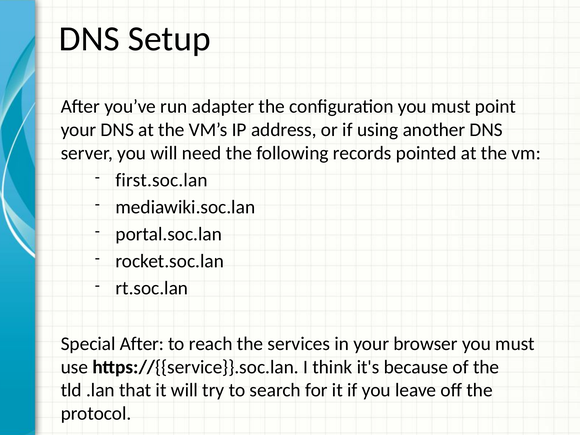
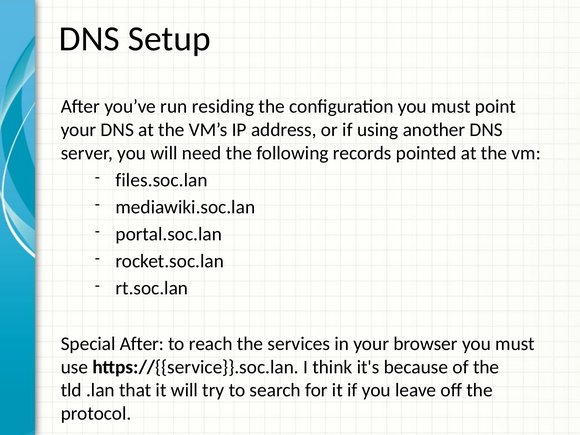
adapter: adapter -> residing (223, 107)
first.soc.lan: first.soc.lan -> files.soc.lan (162, 180)
